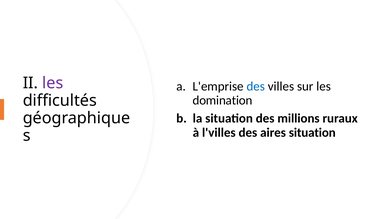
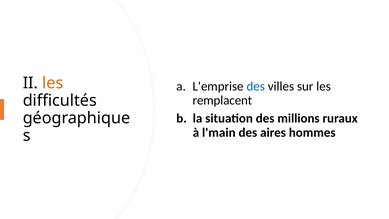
les colour: purple -> orange (53, 83)
domination: domination -> remplacent (222, 100)
l'villes: l'villes -> l'main (219, 132)
aires situation: situation -> hommes (312, 132)
